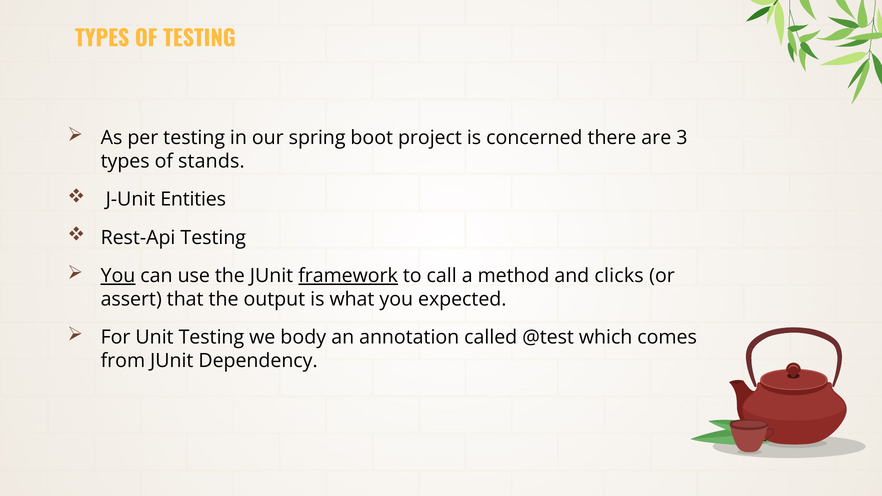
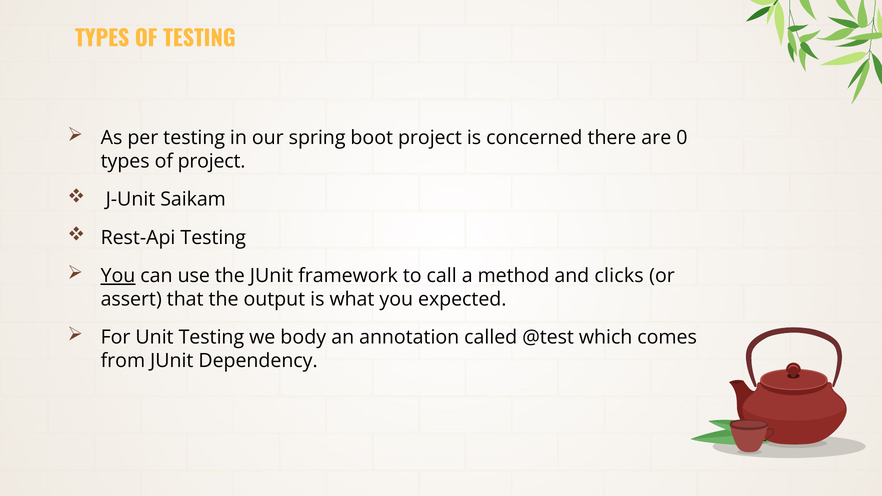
3: 3 -> 0 (682, 138)
of stands: stands -> project (212, 161)
Entities: Entities -> Saikam (193, 200)
framework underline: present -> none (348, 276)
